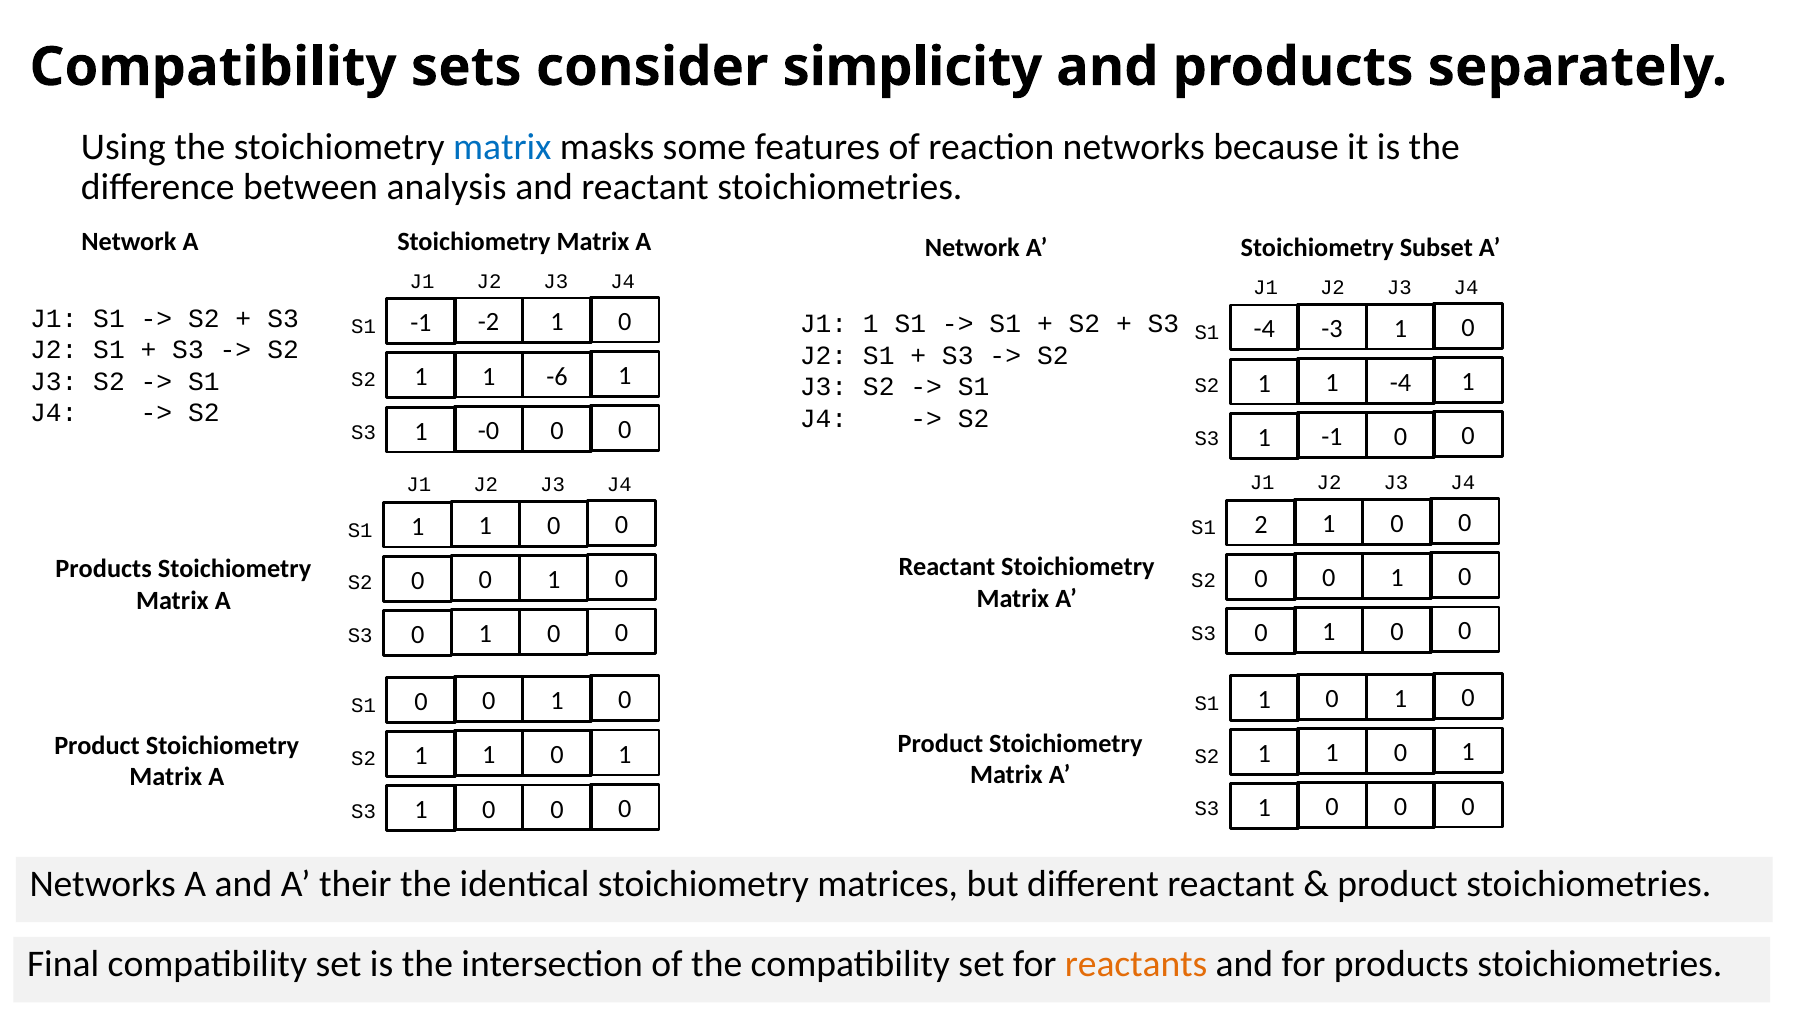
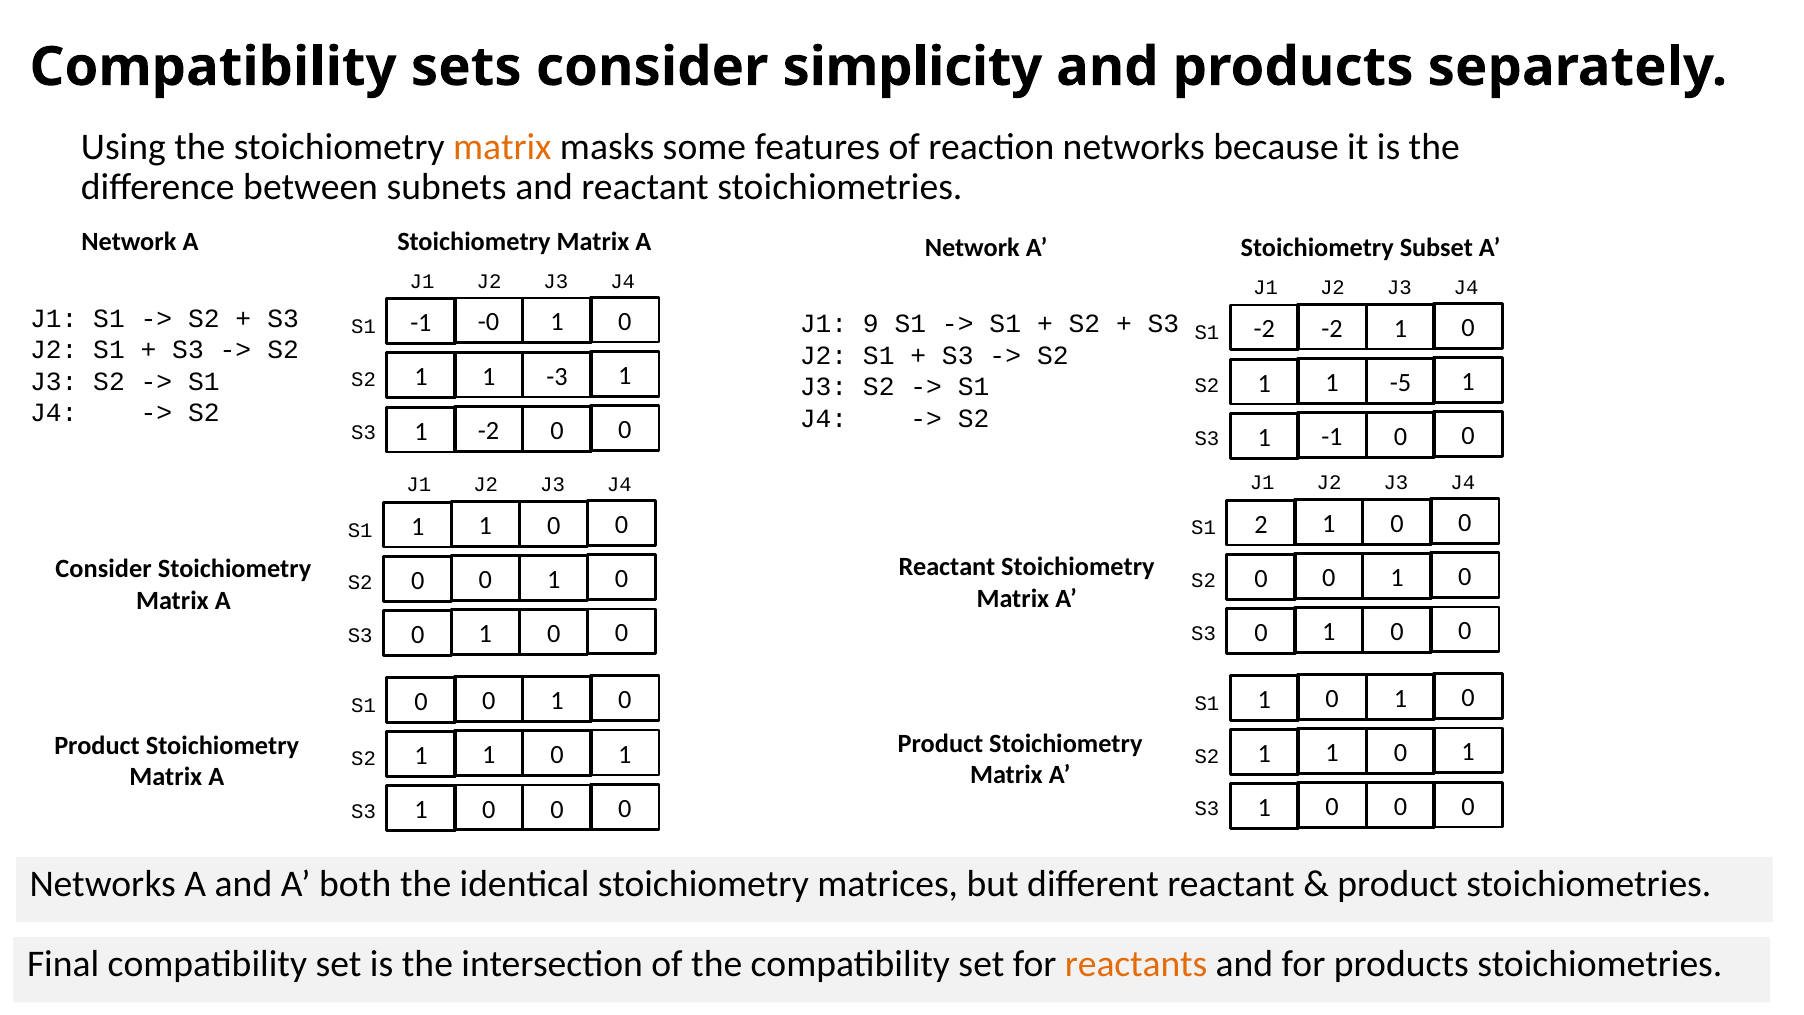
matrix colour: blue -> orange (502, 147)
analysis: analysis -> subnets (447, 187)
-2: -2 -> -0 (489, 322)
J1 1: 1 -> 9 (871, 324)
-3: -3 -> -2 (1332, 328)
-4: -4 -> -2 (1264, 329)
-6: -6 -> -3 (557, 376)
-4: -4 -> -5 (1400, 383)
-0: -0 -> -2 (489, 431)
Products: Products -> Consider (104, 569)
their: their -> both (355, 883)
